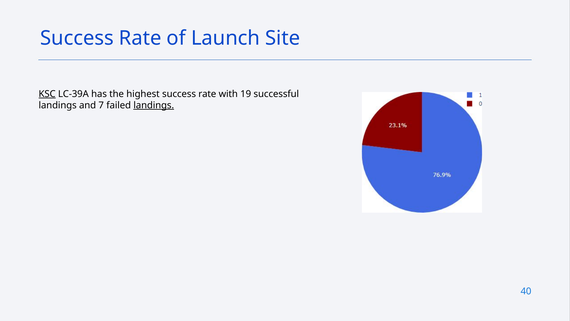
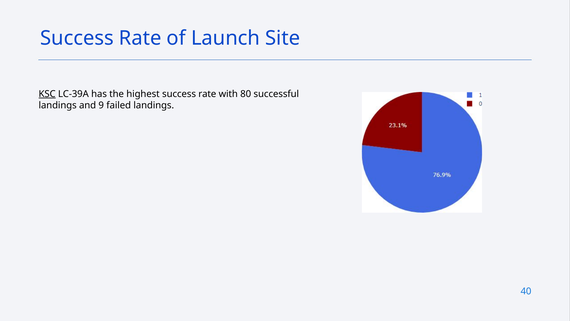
19: 19 -> 80 (246, 94)
7: 7 -> 9 (101, 105)
landings underline: present -> none (154, 105)
